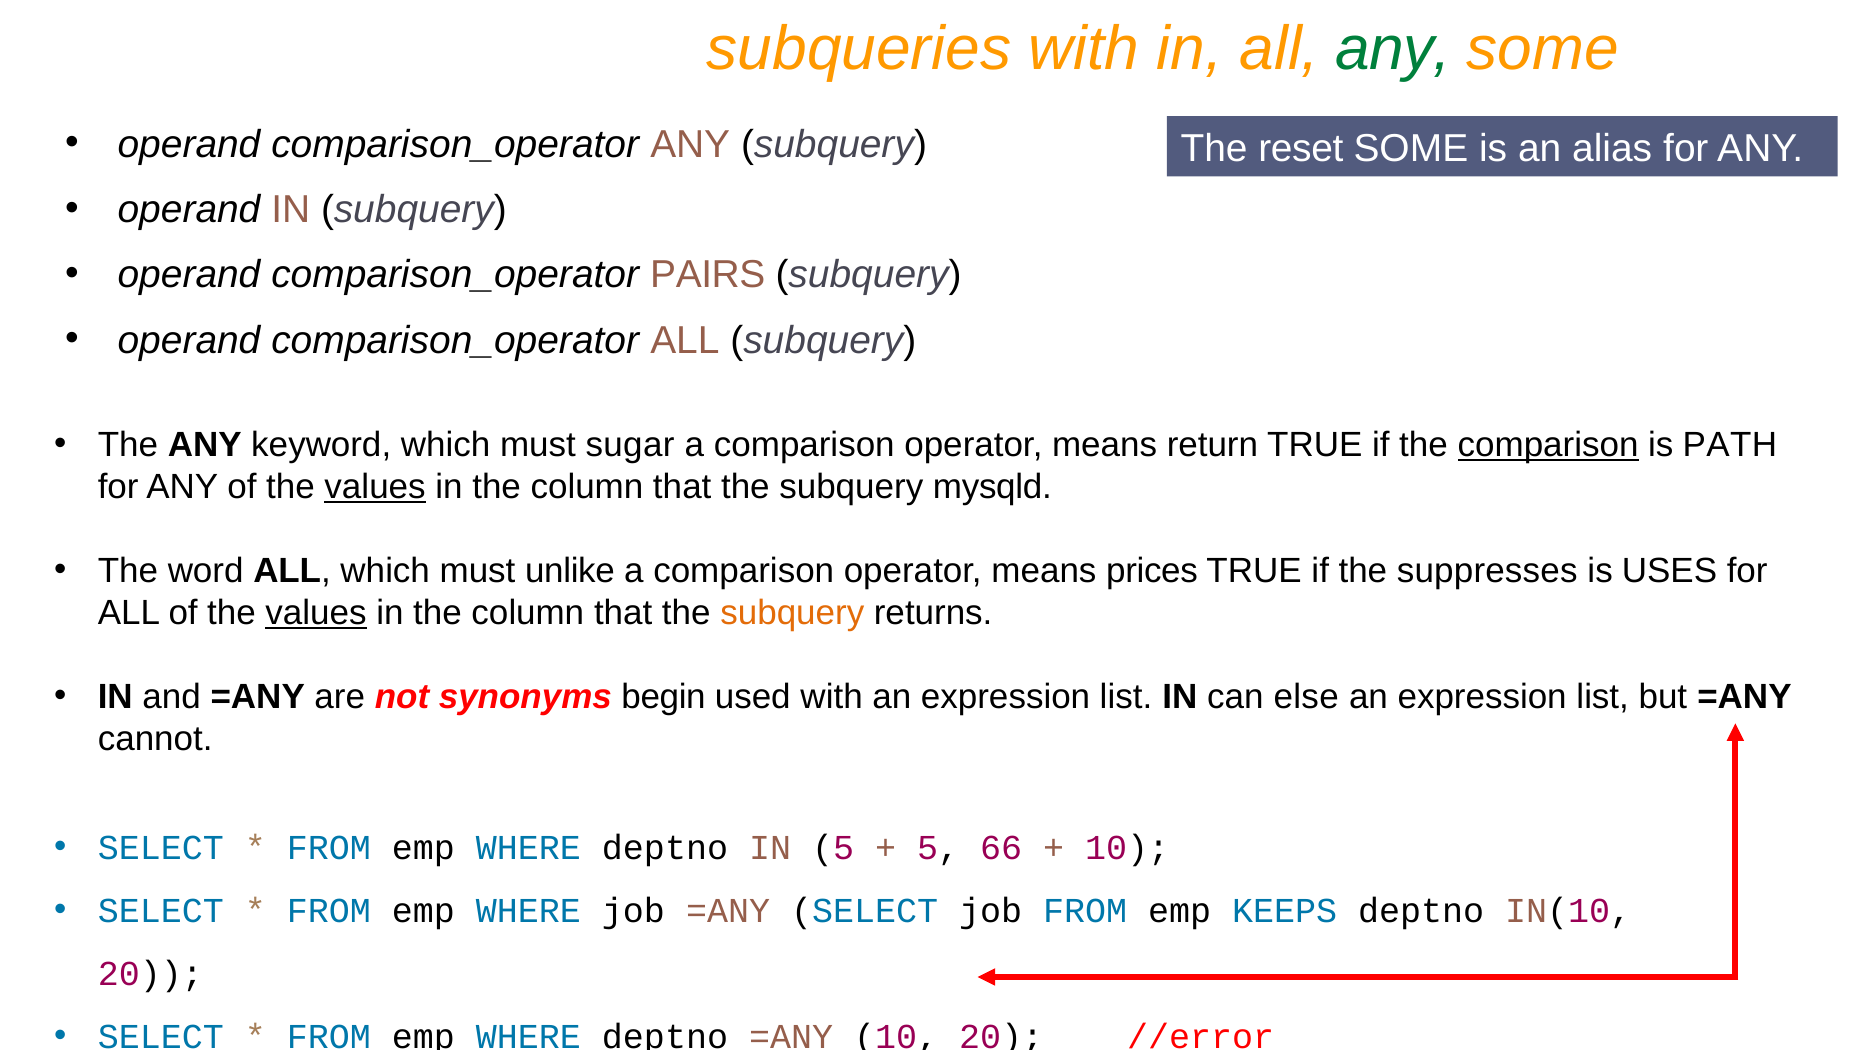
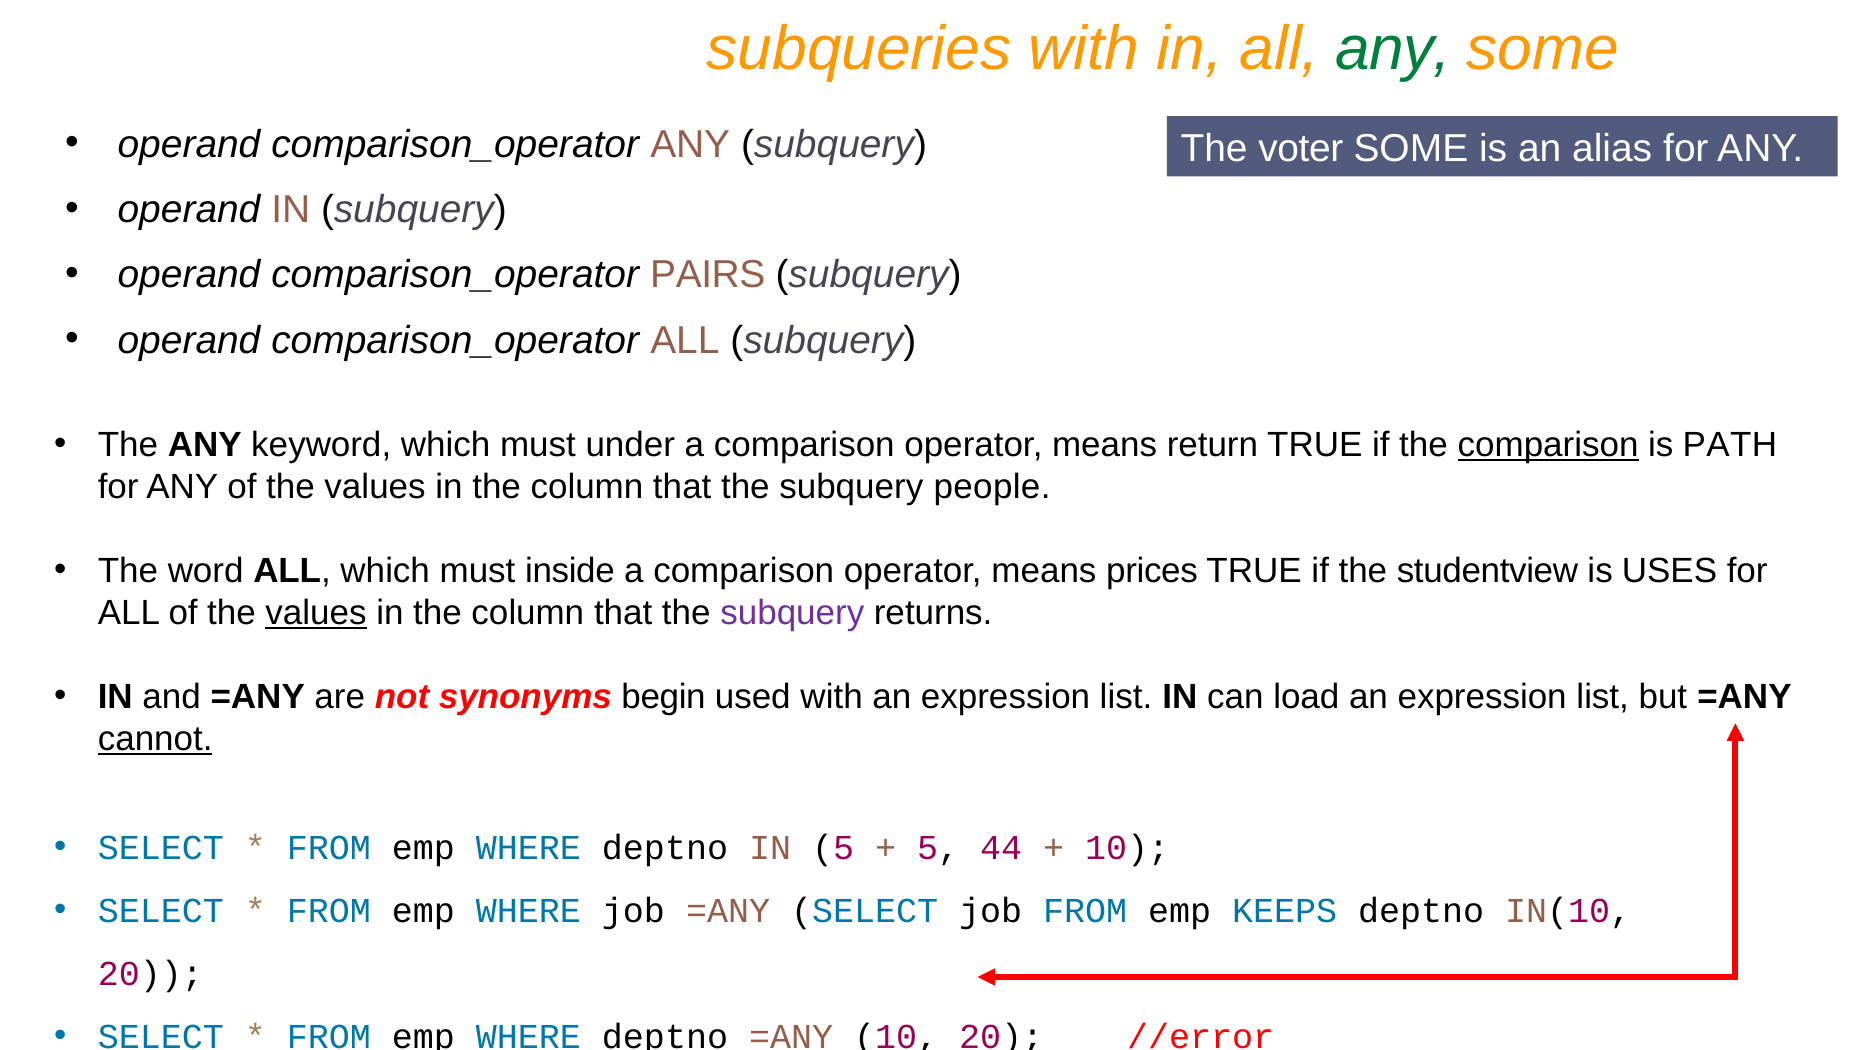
reset: reset -> voter (1301, 149)
sugar: sugar -> under (630, 445)
values underline: present -> none (375, 487)
mysqld: mysqld -> people (992, 487)
unlike: unlike -> inside (570, 571)
suppresses: suppresses -> studentview (1487, 571)
subquery colour: orange -> purple (792, 613)
else: else -> load (1306, 697)
cannot underline: none -> present (155, 739)
66: 66 -> 44 (1001, 848)
